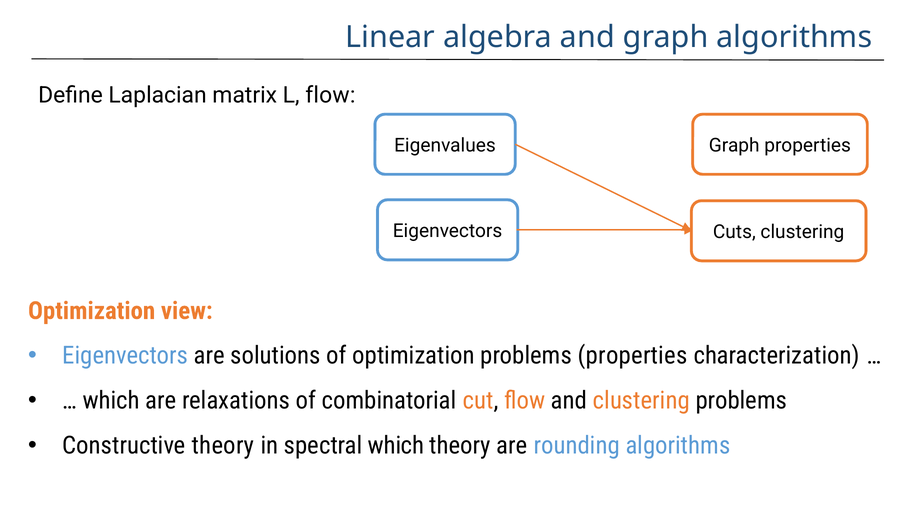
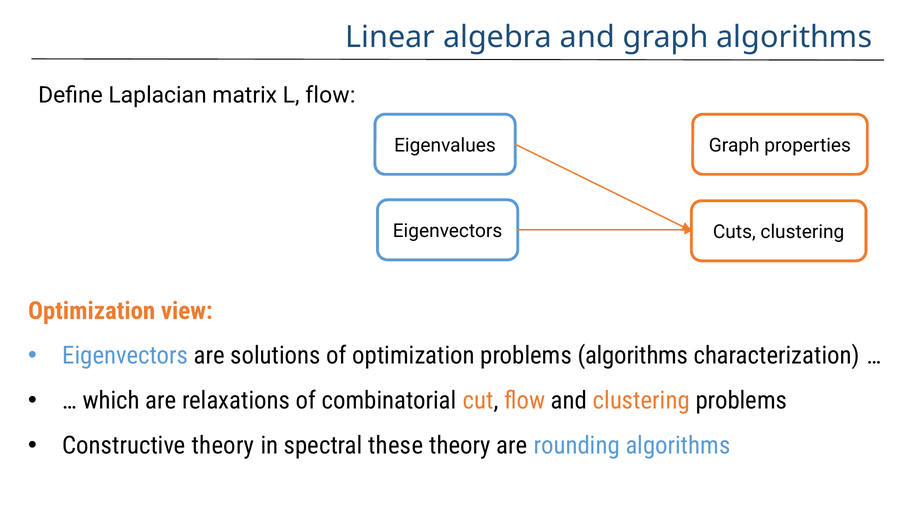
problems properties: properties -> algorithms (633, 356)
spectral which: which -> these (396, 446)
